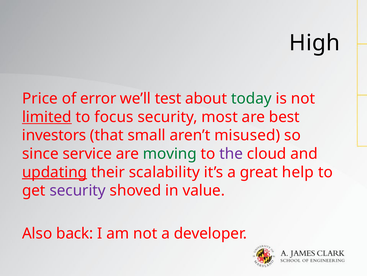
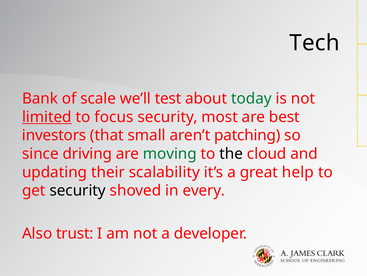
High: High -> Tech (315, 43)
Price: Price -> Bank (40, 98)
error: error -> scale (98, 98)
misused: misused -> patching (247, 135)
service: service -> driving (87, 153)
the colour: purple -> black (231, 153)
updating underline: present -> none (55, 172)
security colour: purple -> black (78, 190)
value: value -> every (204, 190)
back: back -> trust (75, 233)
